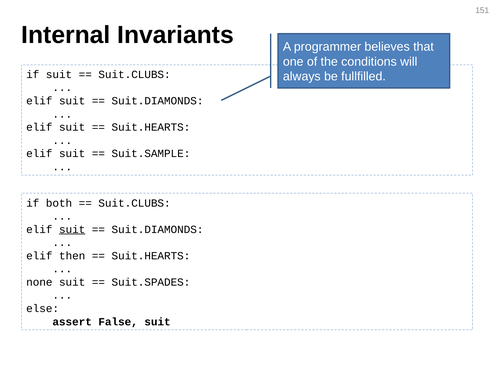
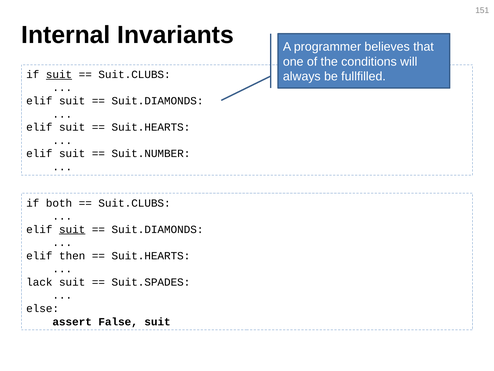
suit underline: none -> present (59, 74)
Suit.SAMPLE: Suit.SAMPLE -> Suit.NUMBER (151, 153)
none: none -> lack (39, 282)
